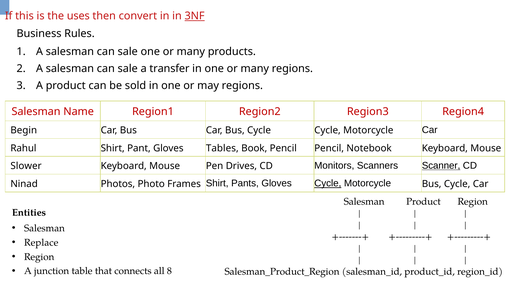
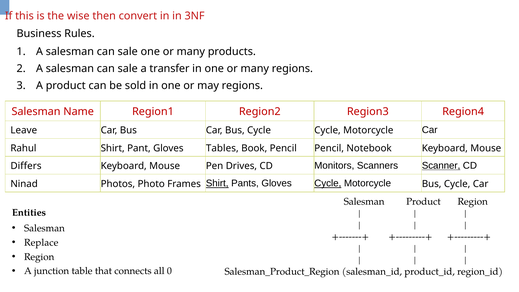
uses: uses -> wise (78, 16)
3NF underline: present -> none (195, 16)
Begin: Begin -> Leave (24, 130)
Slower: Slower -> Differs (26, 166)
Shirt underline: none -> present (217, 183)
8: 8 -> 0 (169, 271)
